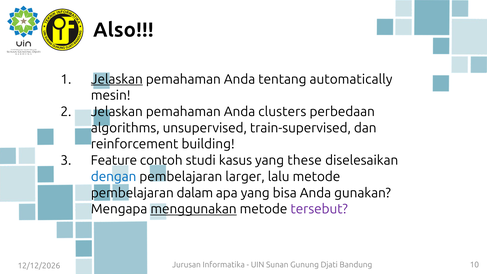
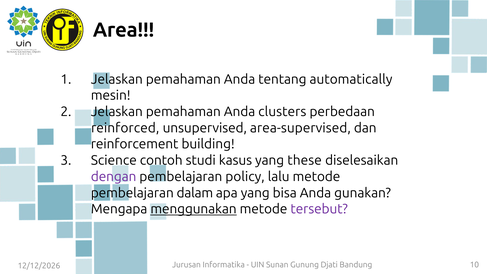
Also: Also -> Area (124, 30)
Jelaskan underline: present -> none (117, 79)
algorithms: algorithms -> reinforced (125, 128)
train-supervised: train-supervised -> area-supervised (300, 128)
Feature: Feature -> Science (114, 160)
dengan colour: blue -> purple (114, 177)
larger: larger -> policy (245, 177)
